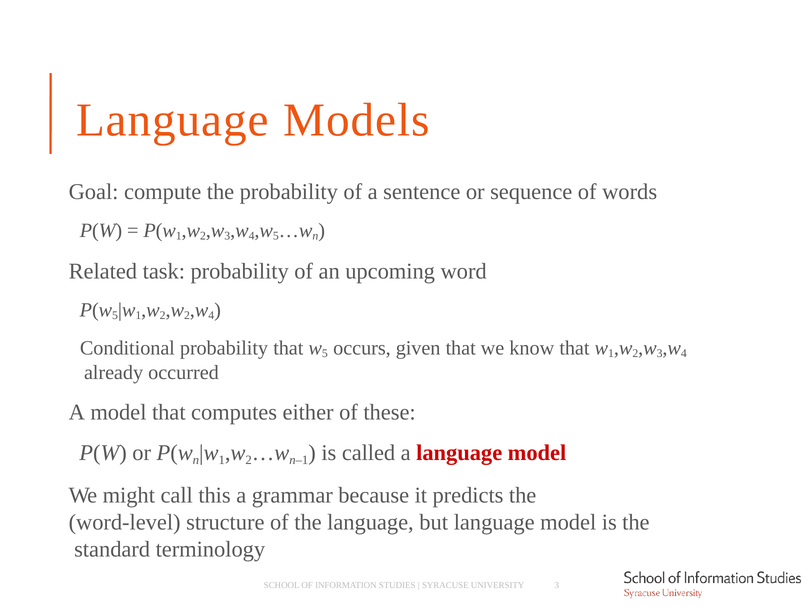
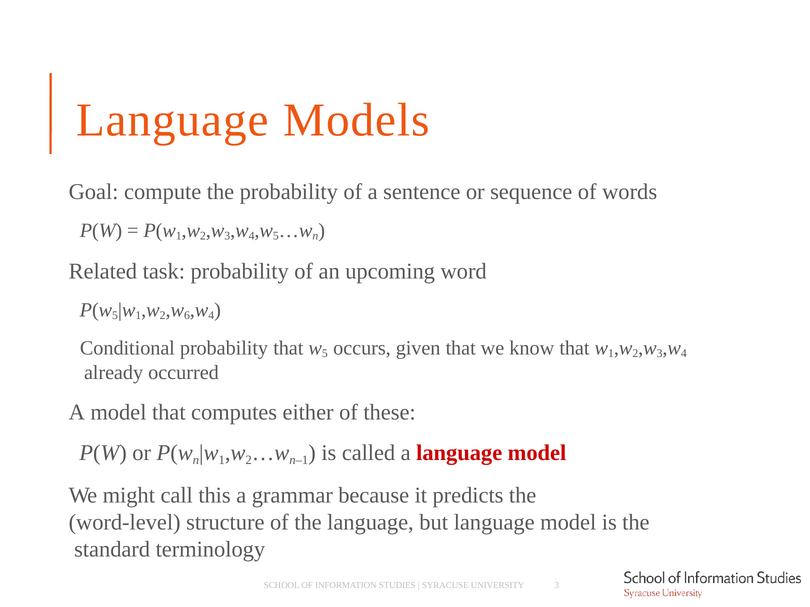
2: 2 -> 6 (187, 316)
